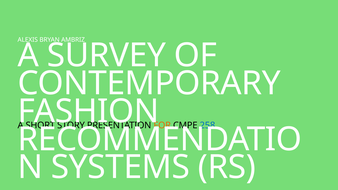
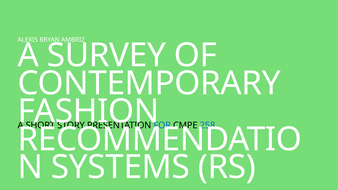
FOR colour: orange -> blue (162, 125)
